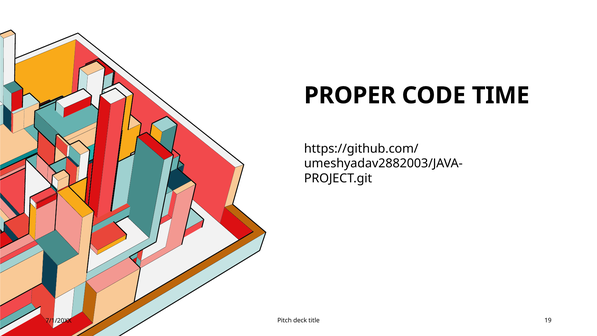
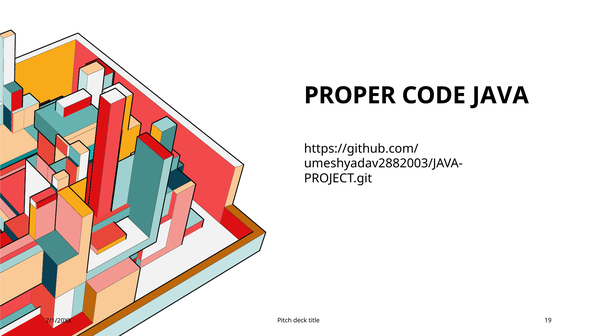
TIME: TIME -> JAVA (500, 95)
